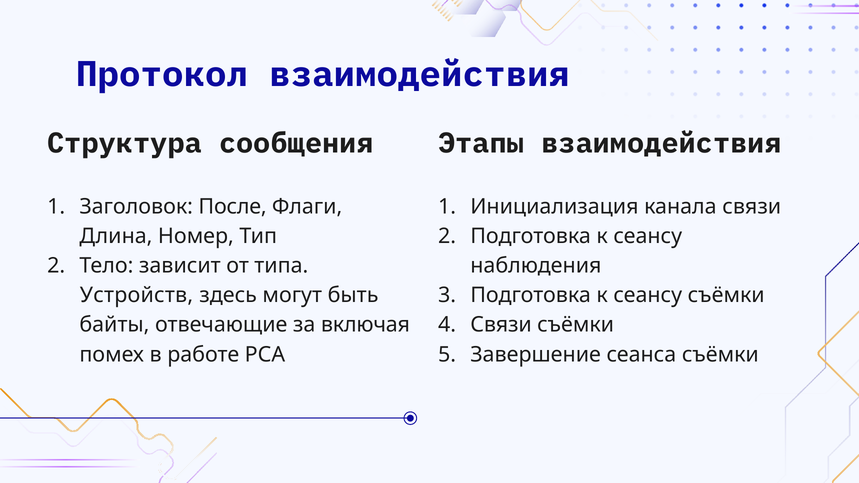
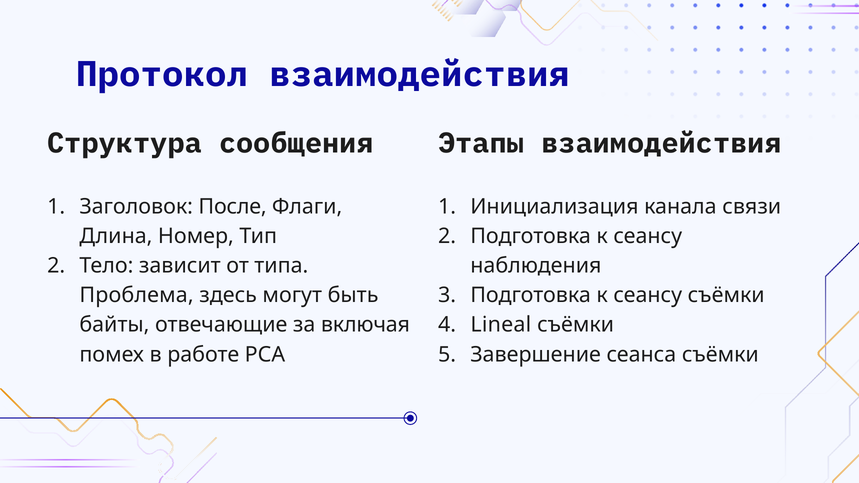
Устройств: Устройств -> Проблема (137, 295)
Связи: Связи -> Lineal (501, 325)
